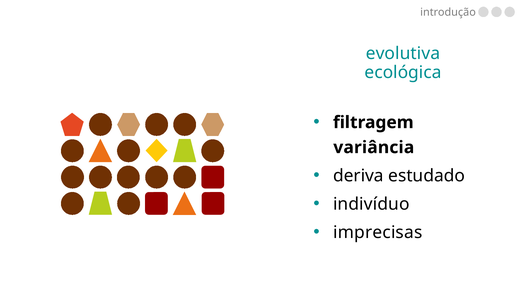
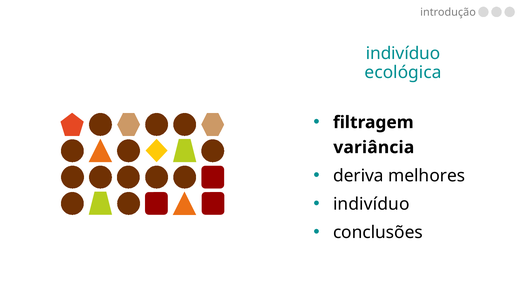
evolutiva: evolutiva -> indivíduo (403, 54)
estudado: estudado -> melhores (427, 176)
imprecisas: imprecisas -> conclusões (378, 232)
